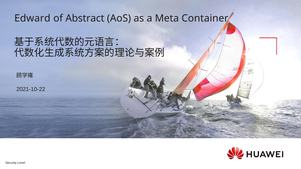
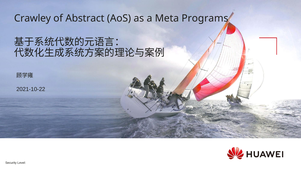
Edward: Edward -> Crawley (32, 18)
Container: Container -> Programs (205, 18)
